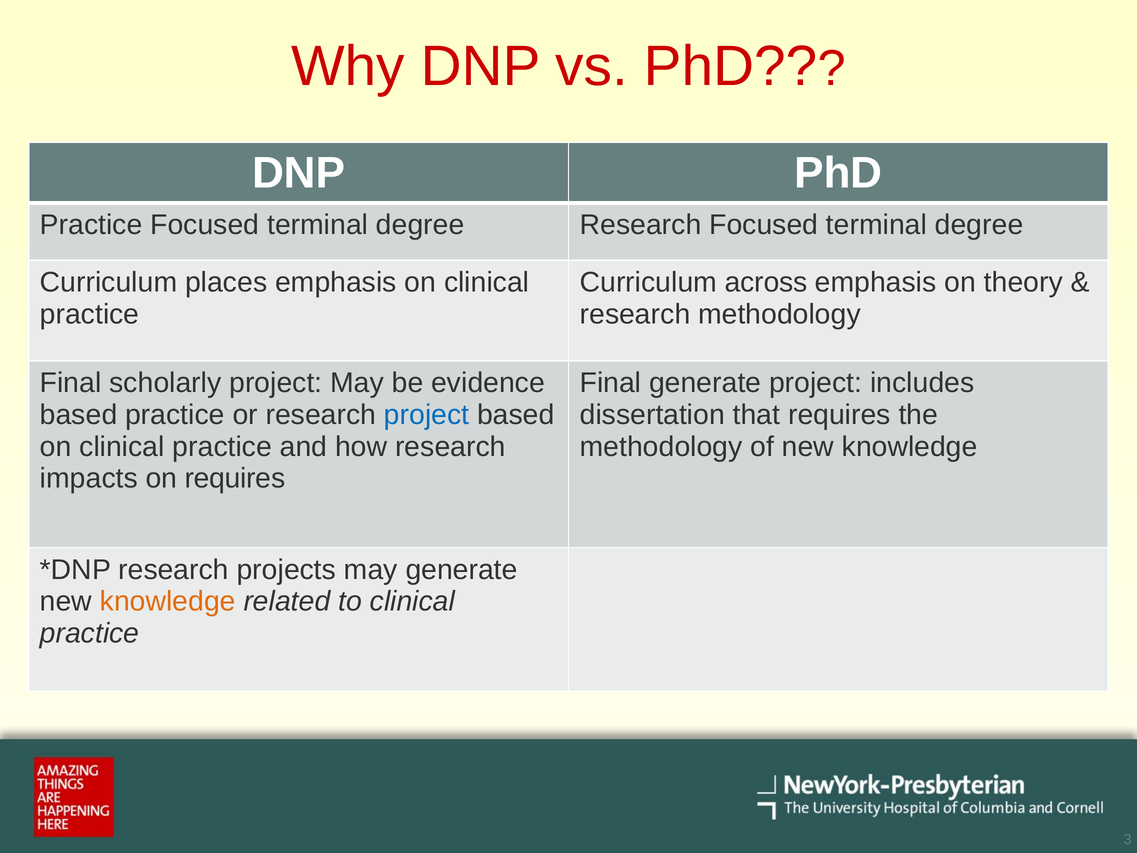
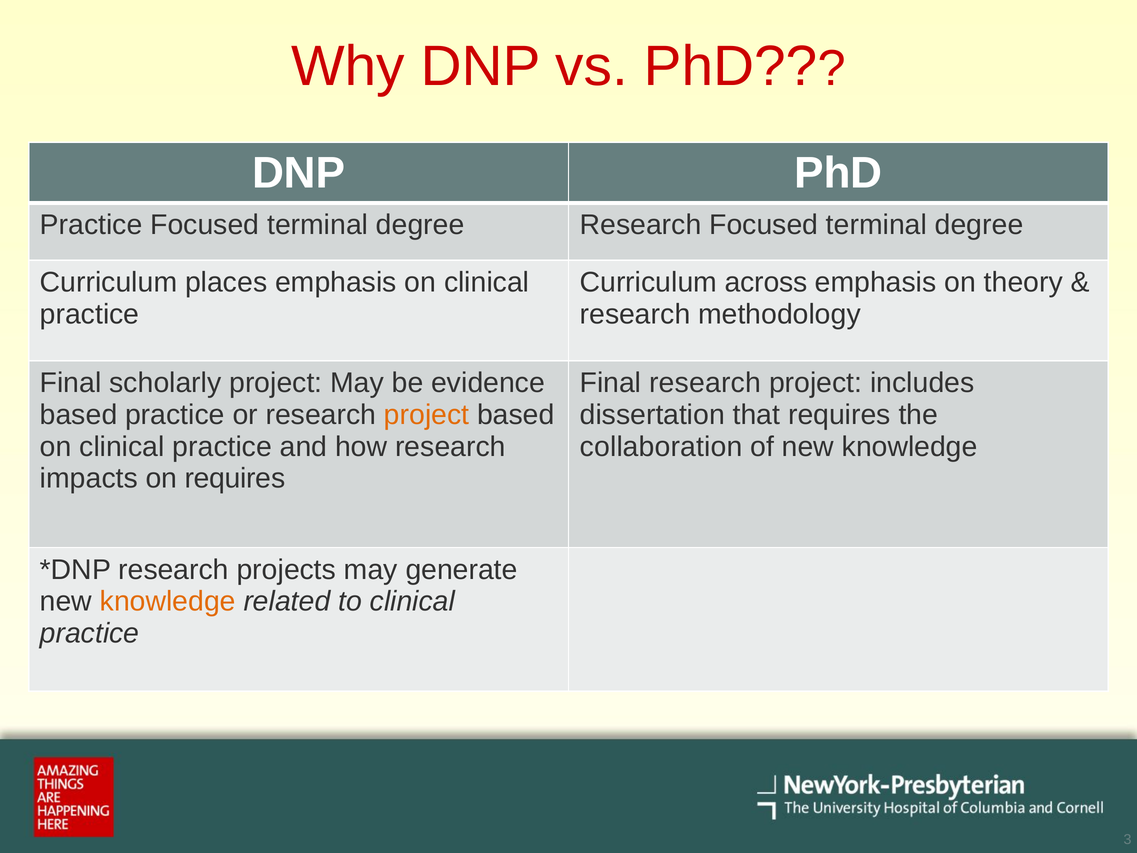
Final generate: generate -> research (705, 383)
project colour: blue -> orange (427, 415)
methodology: methodology -> collaboration (661, 446)
